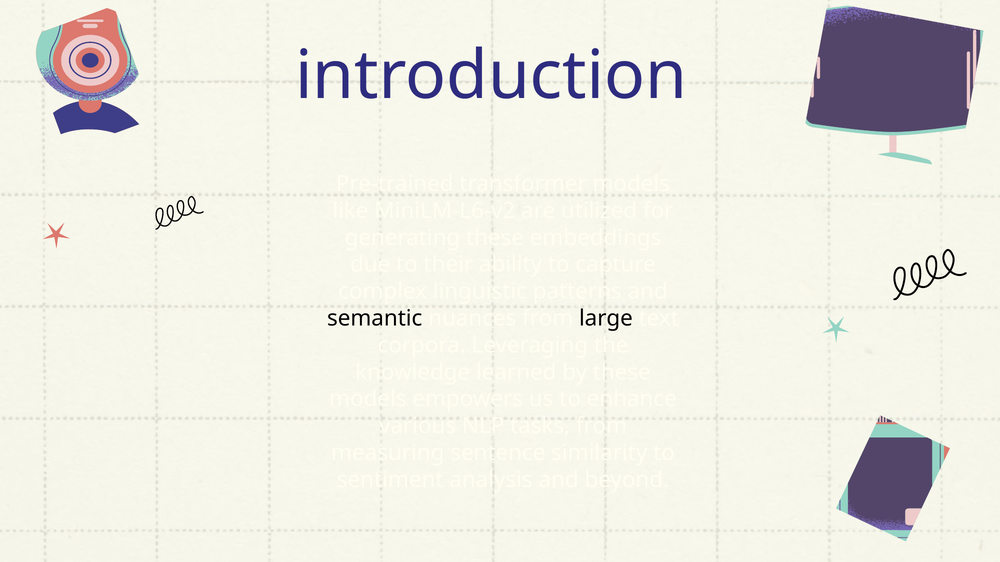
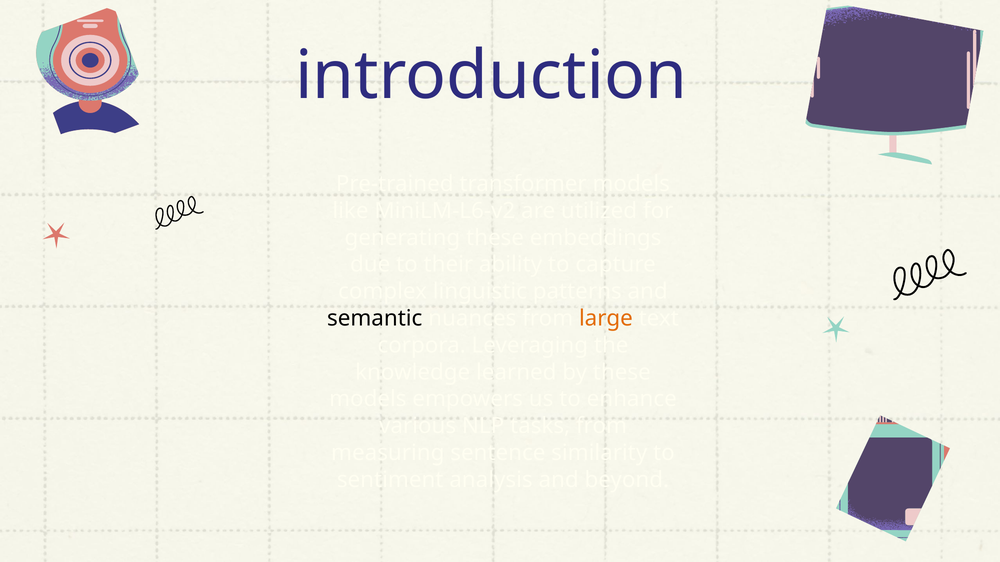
large colour: black -> orange (606, 319)
